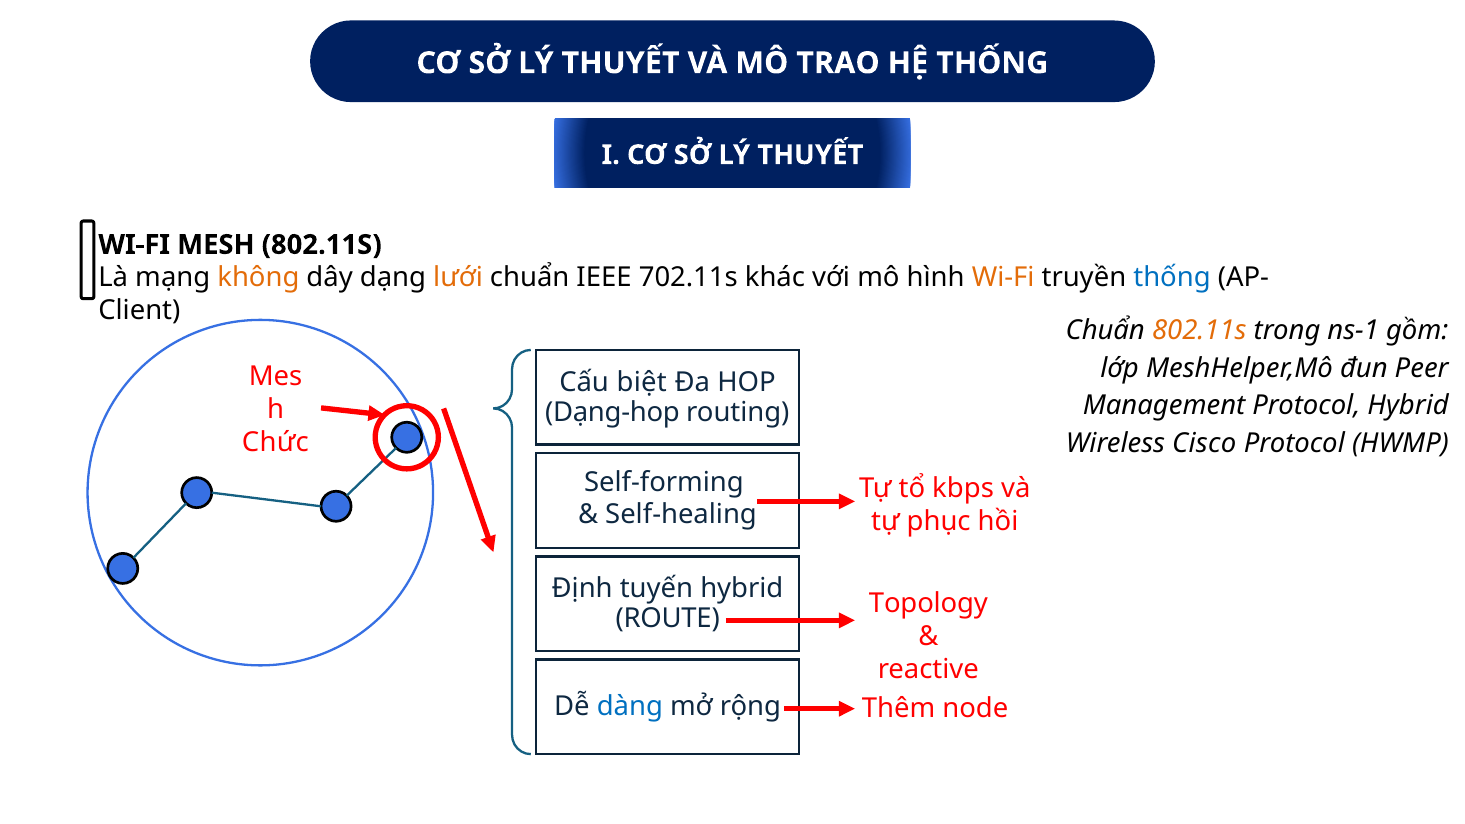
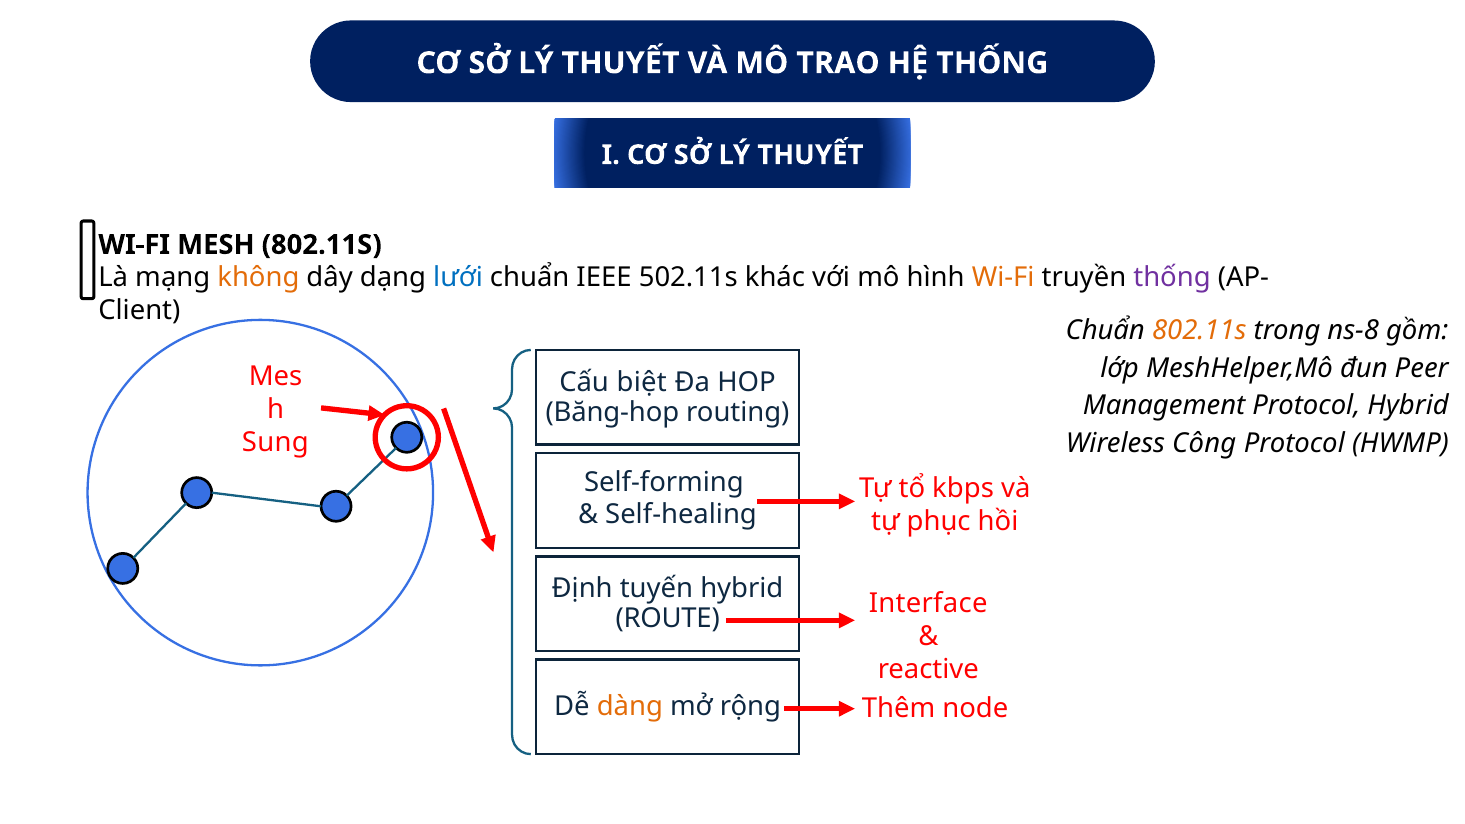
lưới colour: orange -> blue (458, 278)
702.11s: 702.11s -> 502.11s (688, 278)
thống colour: blue -> purple (1172, 278)
ns‑1: ns‑1 -> ns‑8 (1353, 330)
Dạng‑hop: Dạng‑hop -> Băng‑hop (612, 412)
Chức: Chức -> Sung (275, 443)
Cisco: Cisco -> Công (1204, 444)
Topology: Topology -> Interface (928, 604)
dàng colour: blue -> orange (630, 707)
